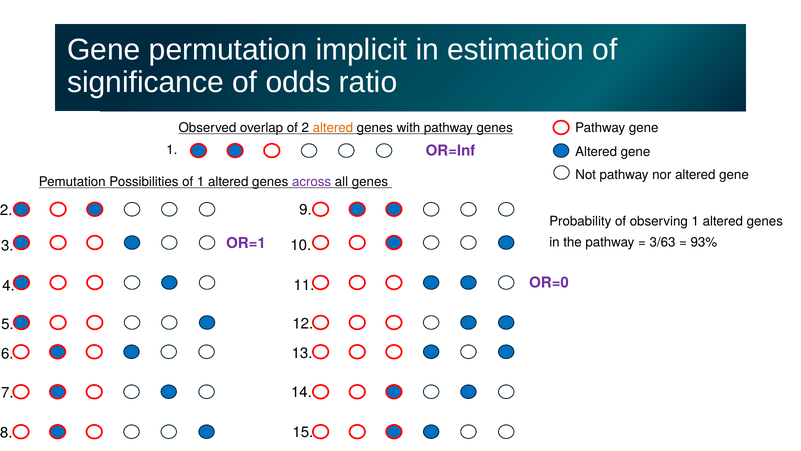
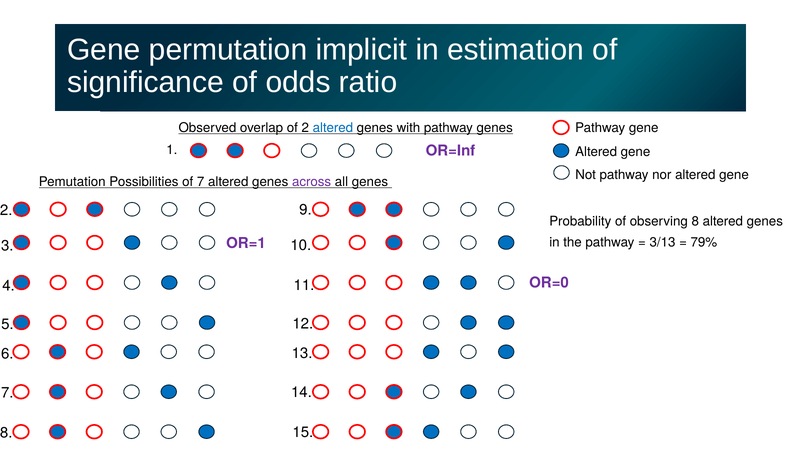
altered colour: orange -> blue (333, 128)
of 1: 1 -> 7 (201, 182)
observing 1: 1 -> 8 (695, 221)
3/63: 3/63 -> 3/13 (663, 242)
93%: 93% -> 79% (704, 242)
